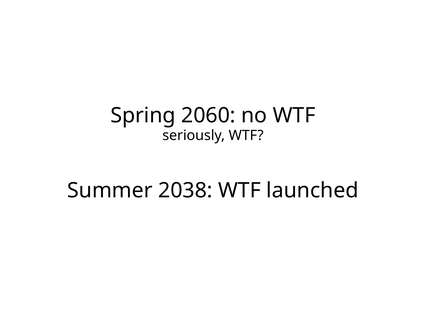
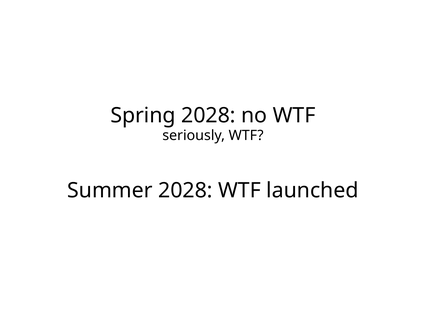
Spring 2060: 2060 -> 2028 (208, 116)
Summer 2038: 2038 -> 2028 (185, 191)
